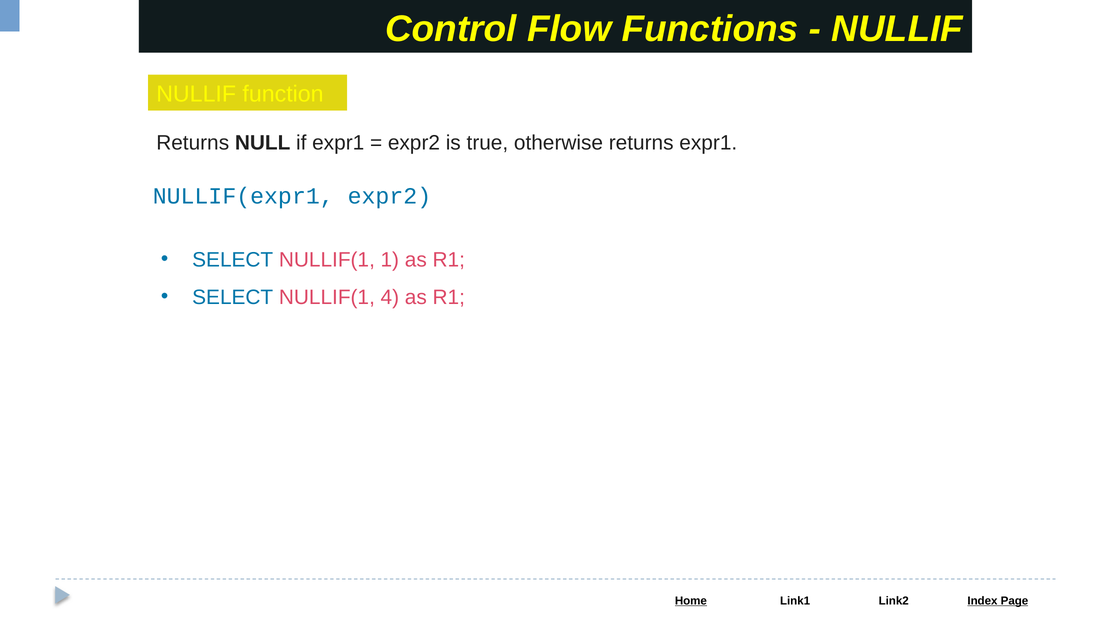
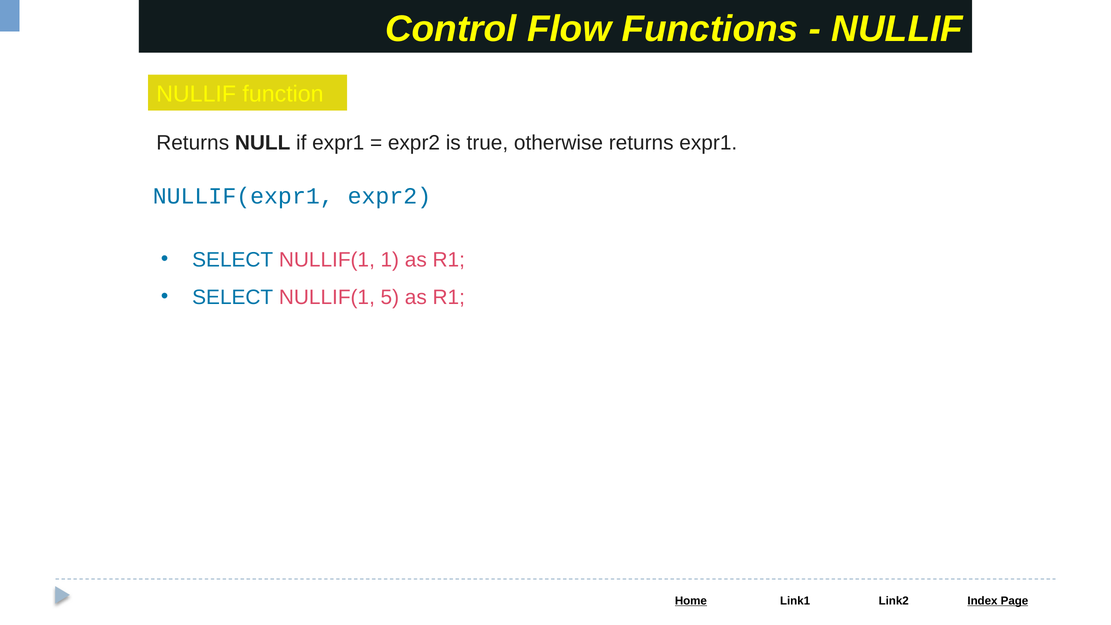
4: 4 -> 5 (390, 297)
